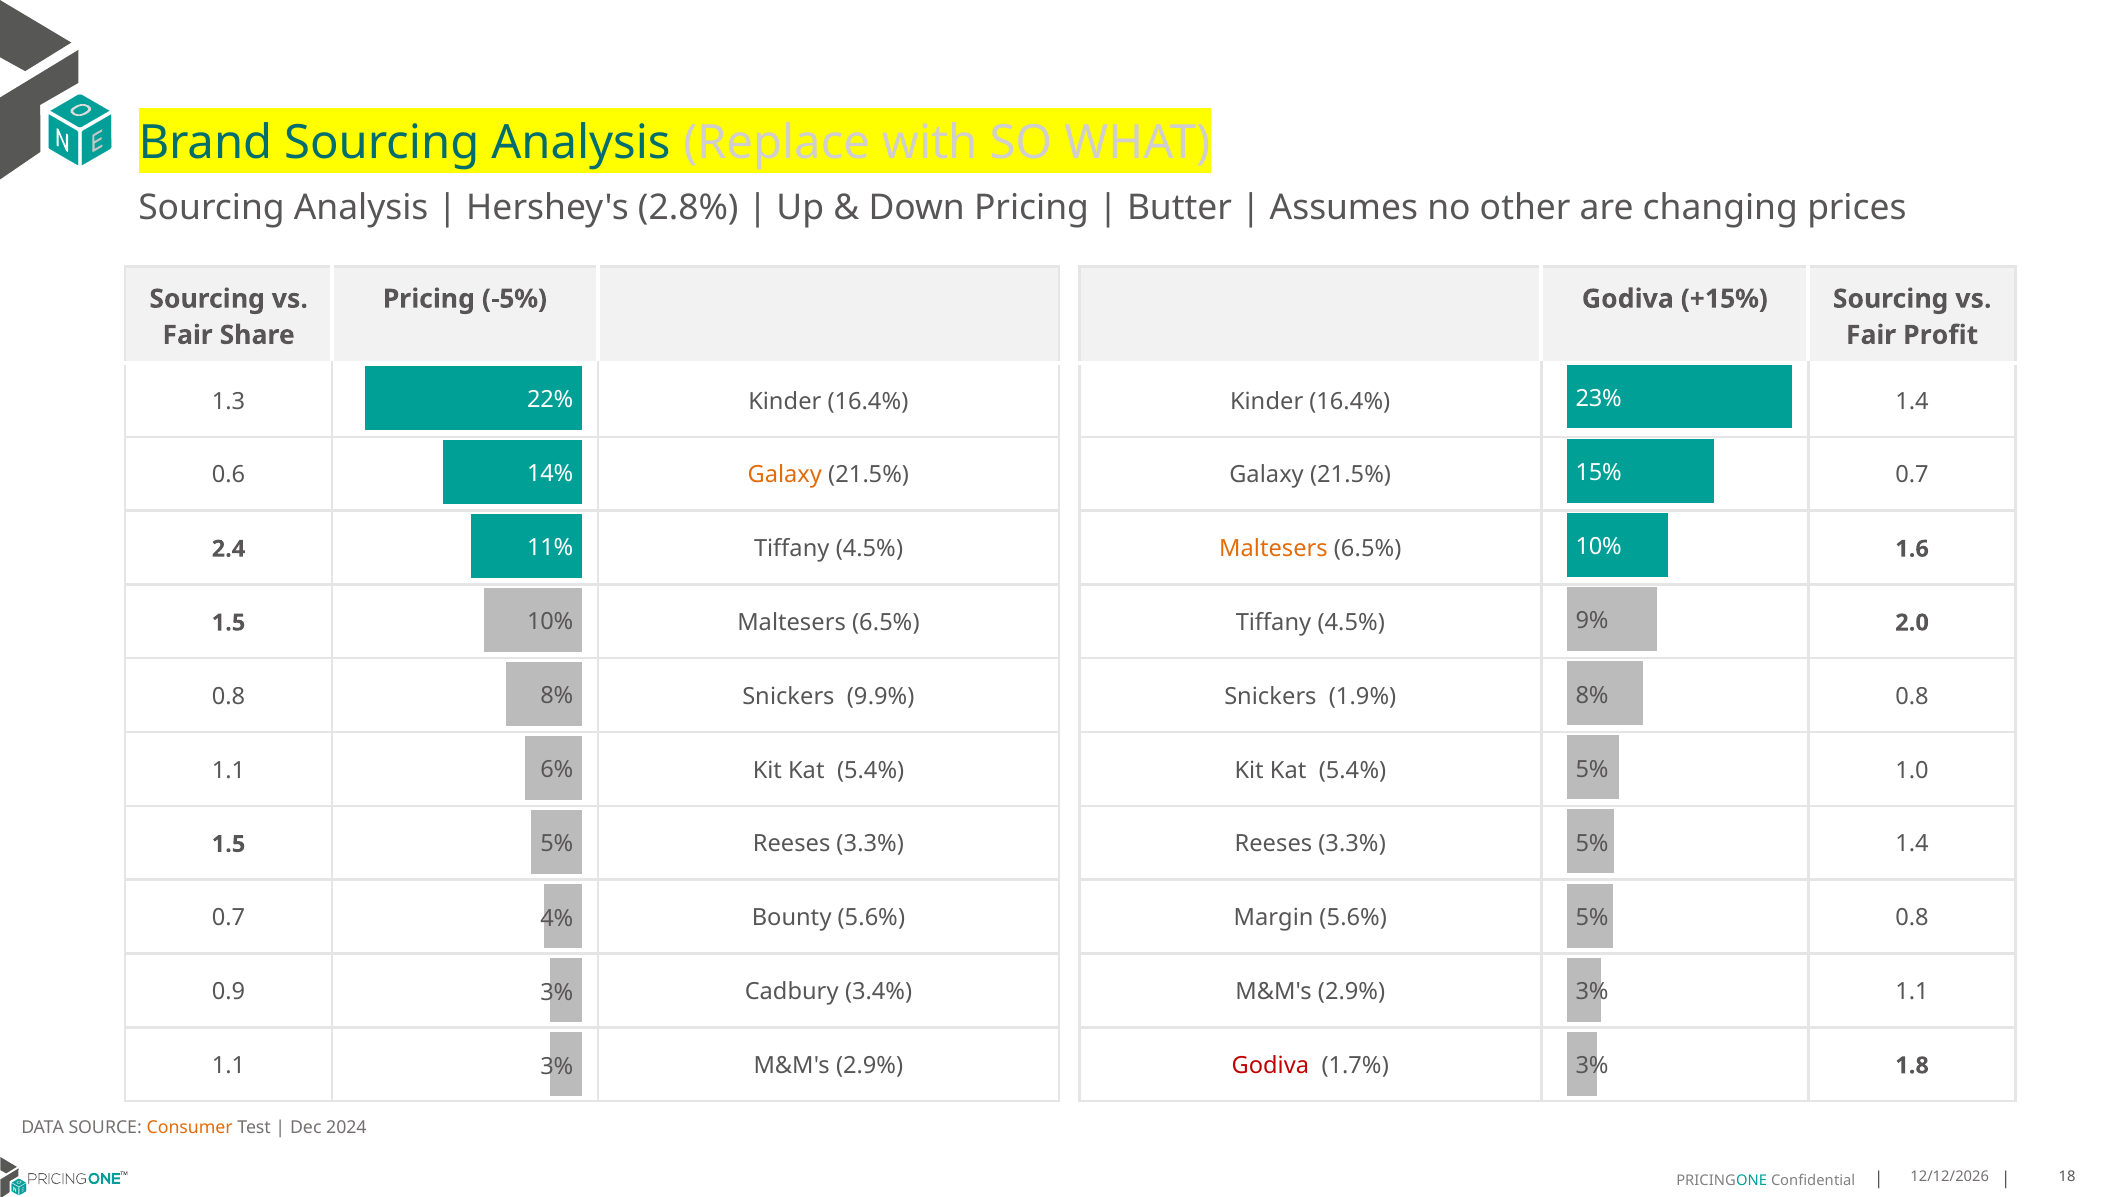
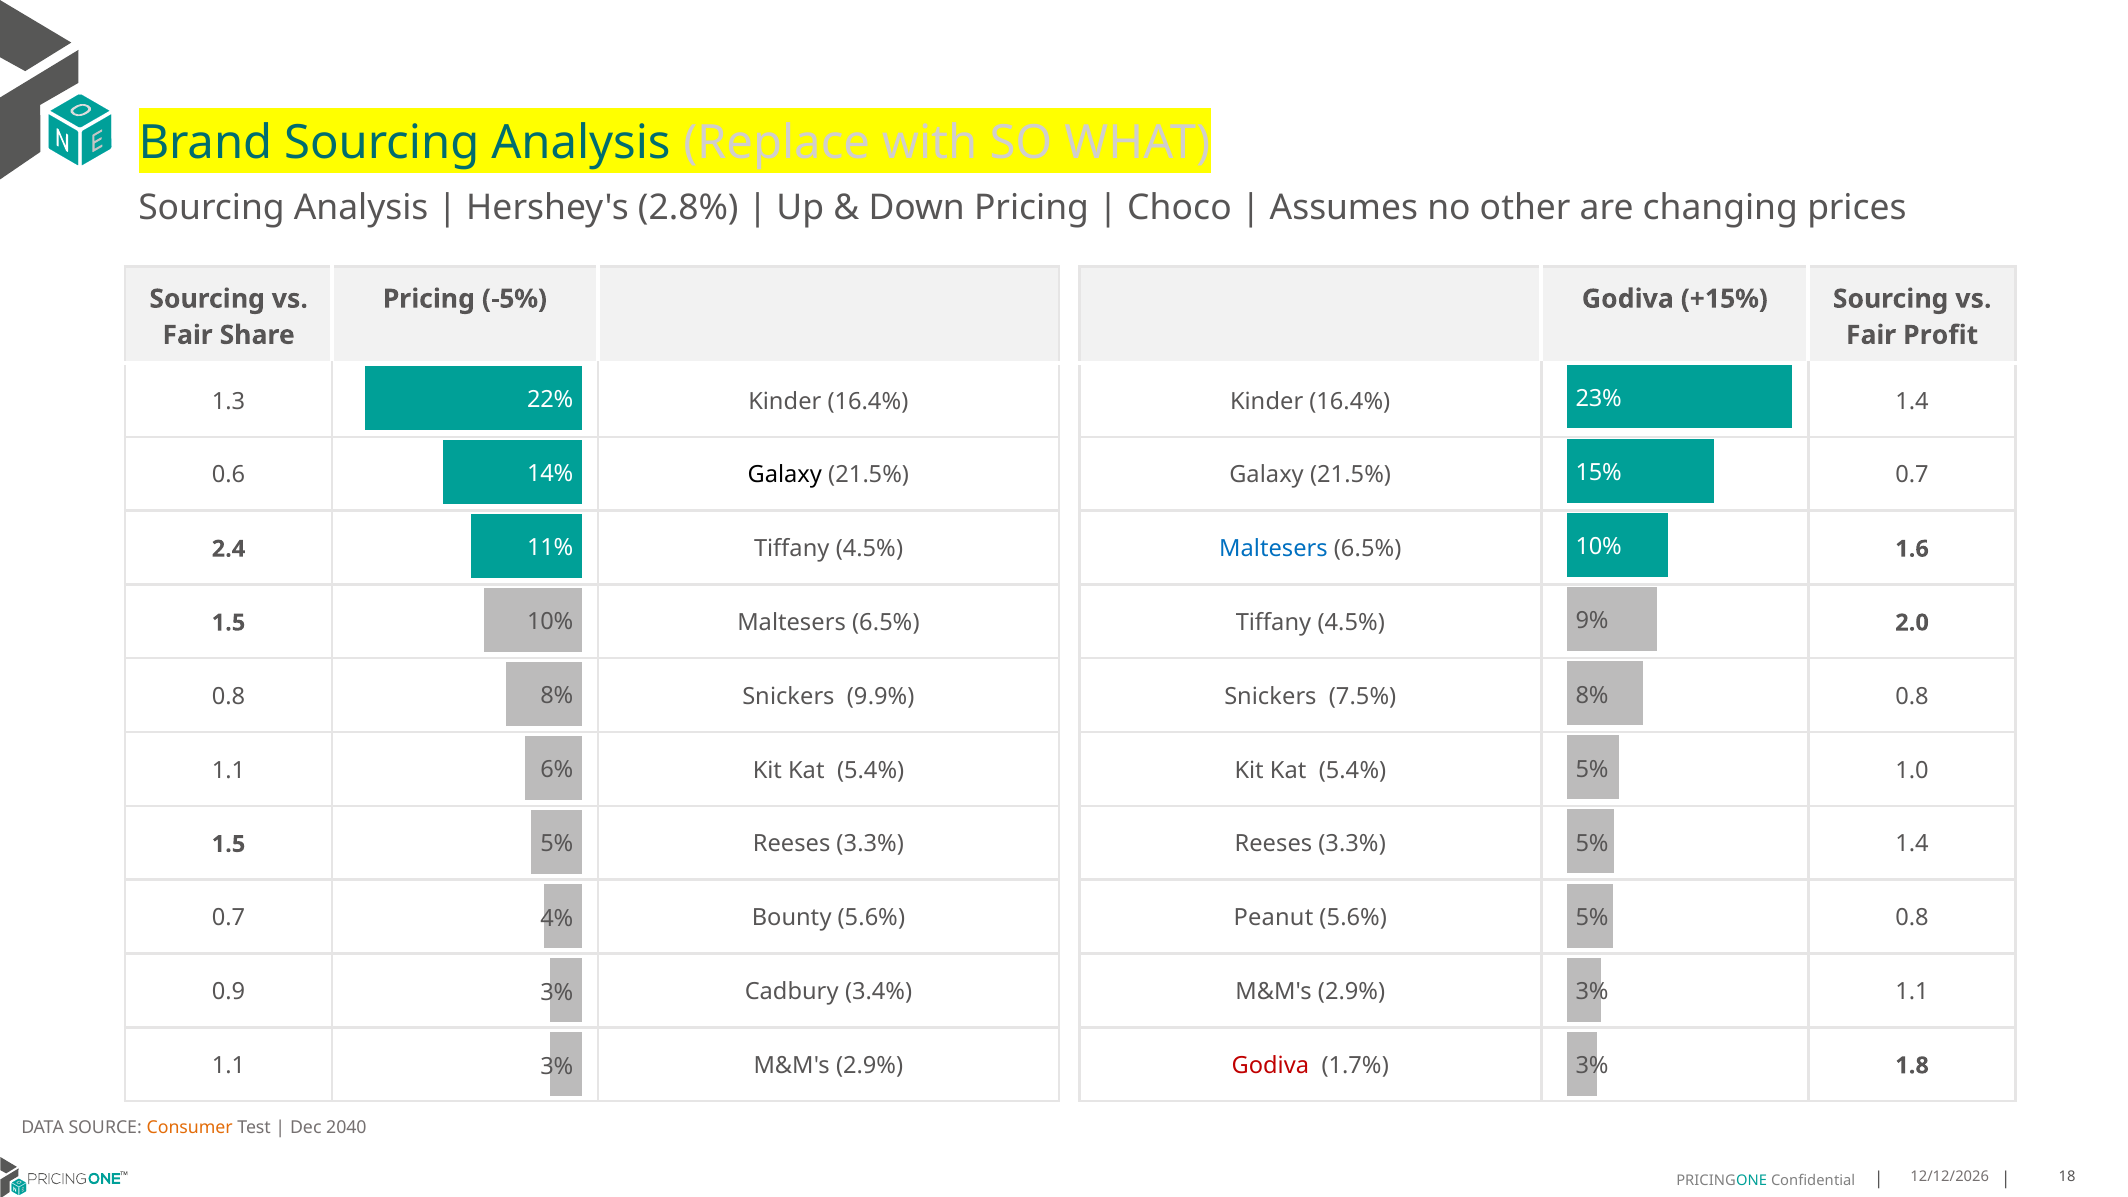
Butter: Butter -> Choco (1179, 207)
Galaxy colour: orange -> black (785, 475)
Maltesers colour: orange -> blue (1273, 549)
1.9%: 1.9% -> 7.5% (1363, 697)
Margin: Margin -> Peanut (1274, 918)
2024: 2024 -> 2040 (346, 1127)
